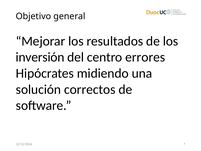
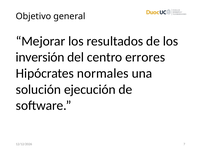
midiendo: midiendo -> normales (103, 73)
correctos: correctos -> ejecución (90, 89)
